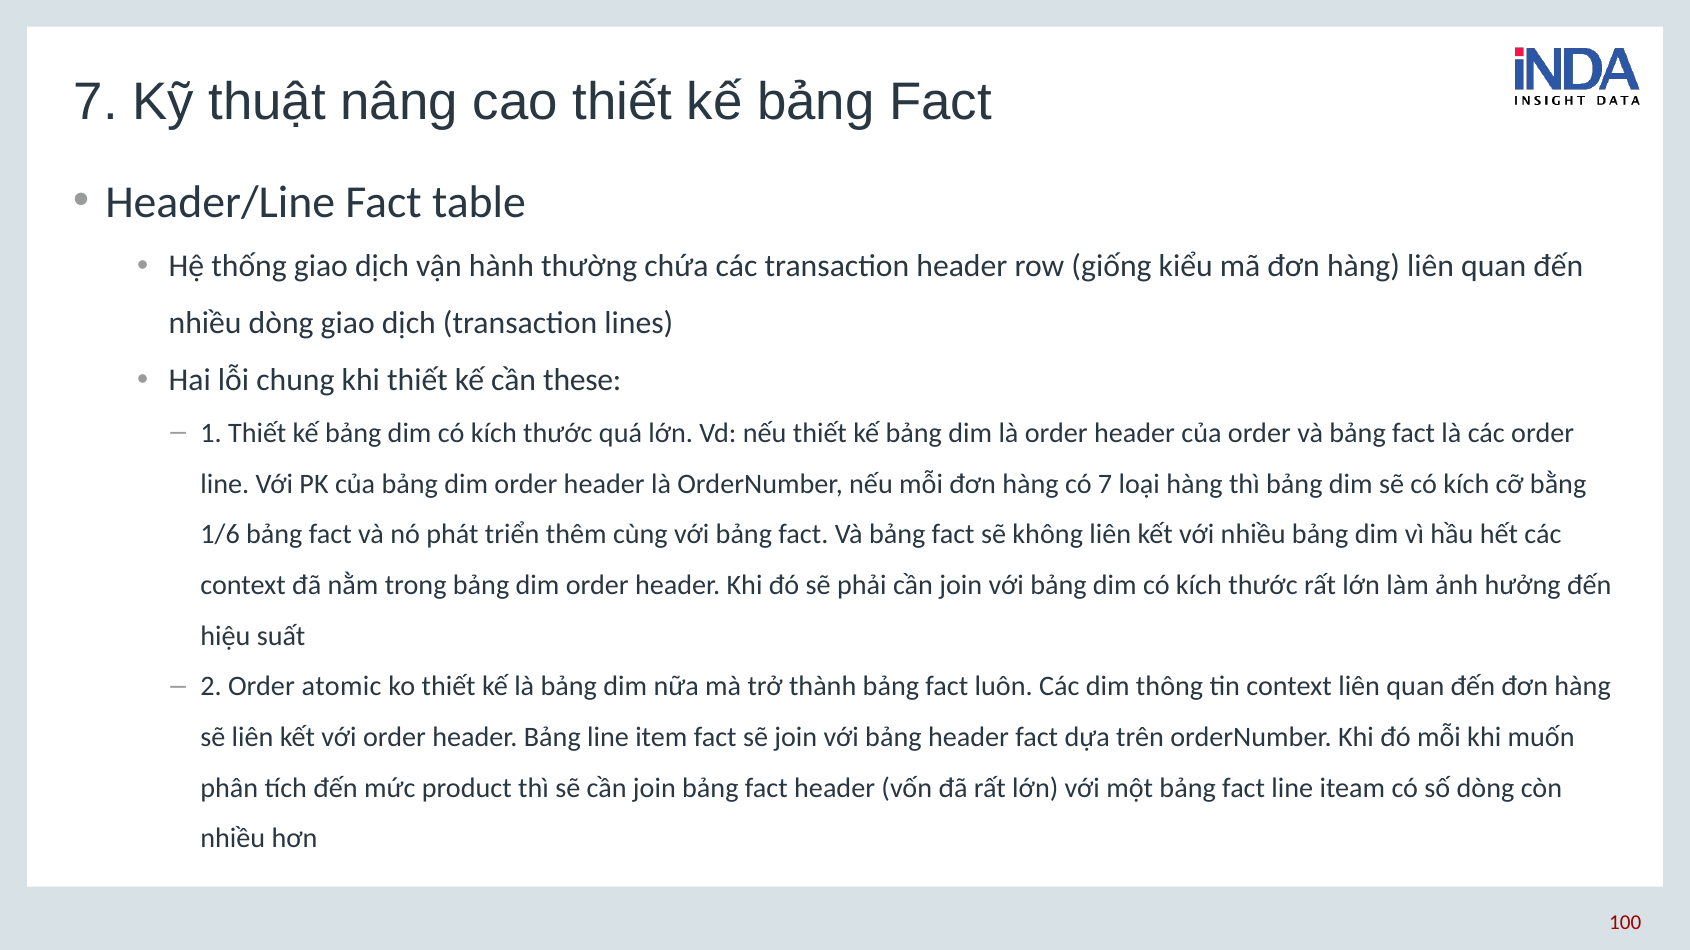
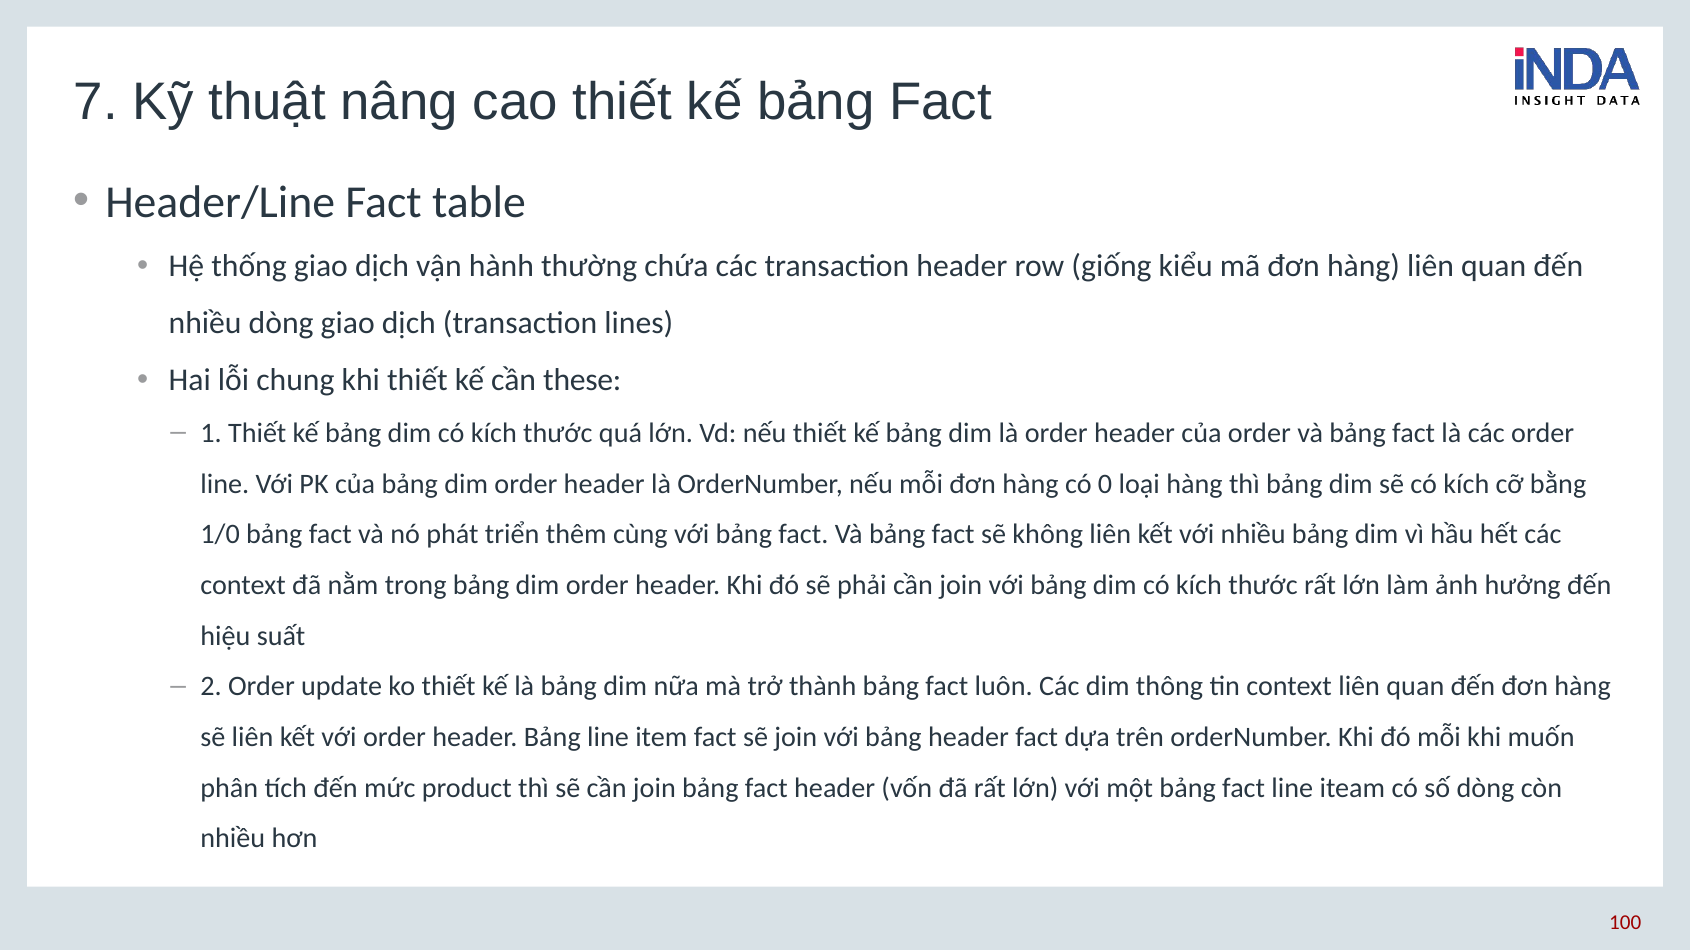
có 7: 7 -> 0 (1105, 484)
1/6: 1/6 -> 1/0 (220, 535)
atomic: atomic -> update (342, 687)
